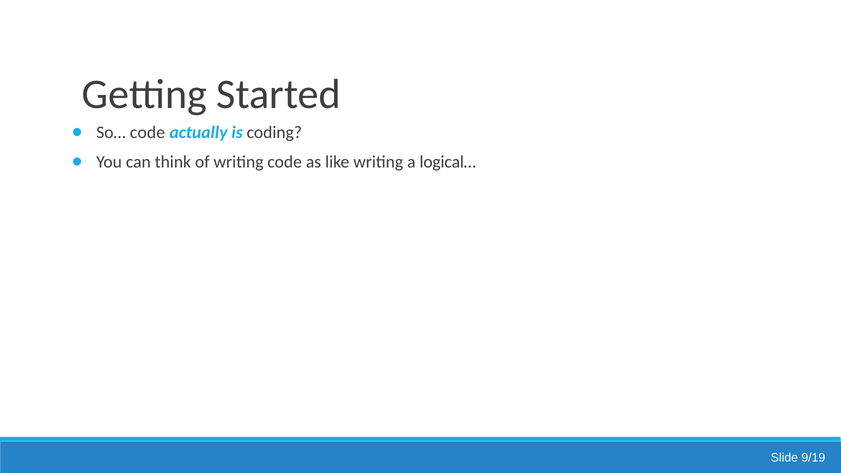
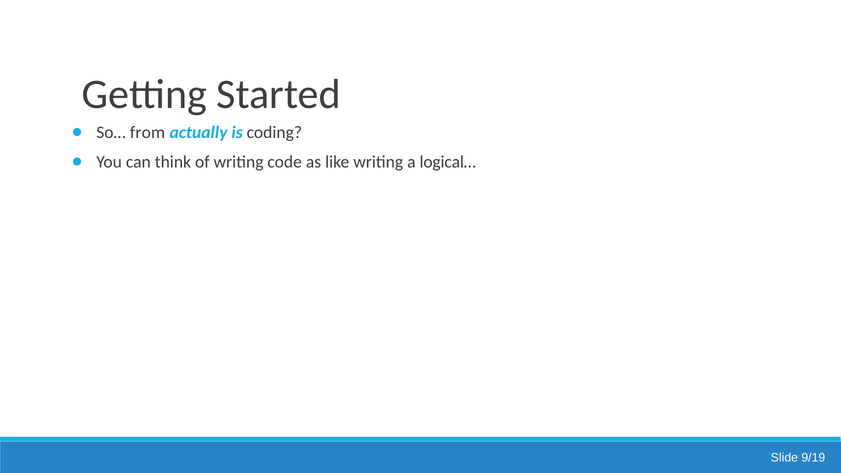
So… code: code -> from (148, 132)
